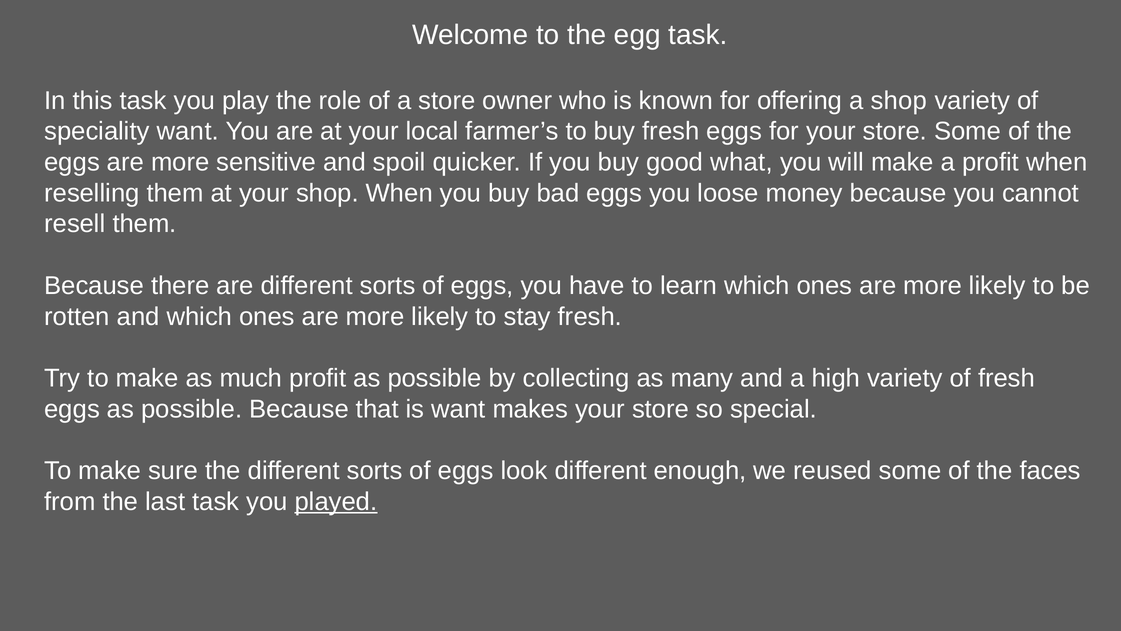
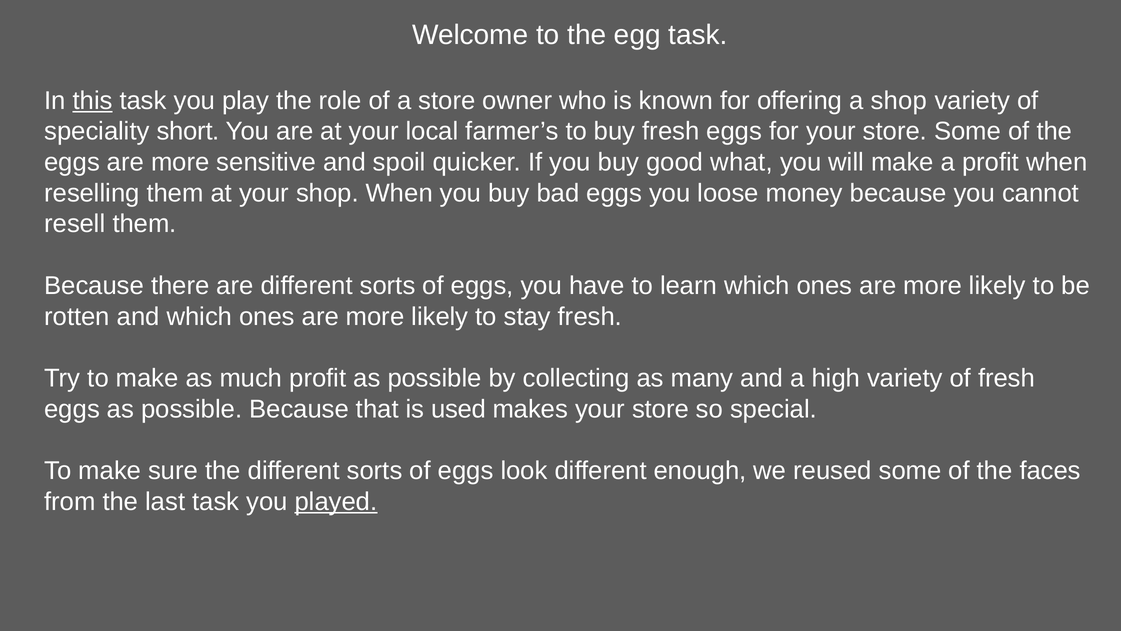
this underline: none -> present (93, 101)
speciality want: want -> short (188, 131)
is want: want -> used (459, 409)
